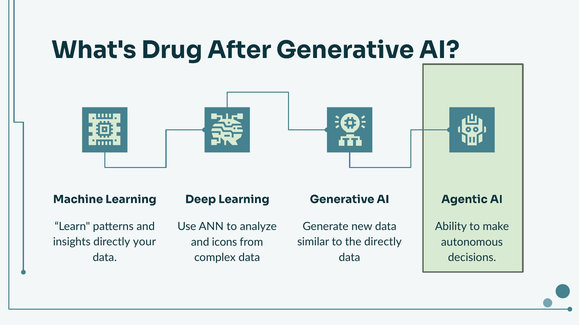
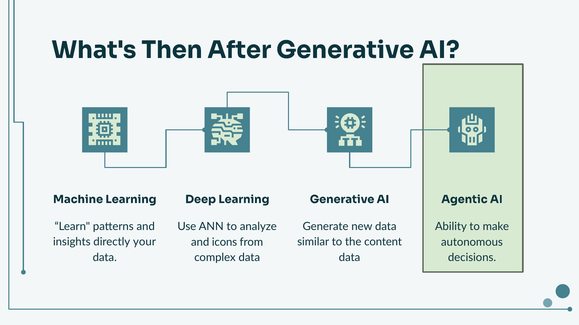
Drug: Drug -> Then (172, 50)
the directly: directly -> content (383, 242)
